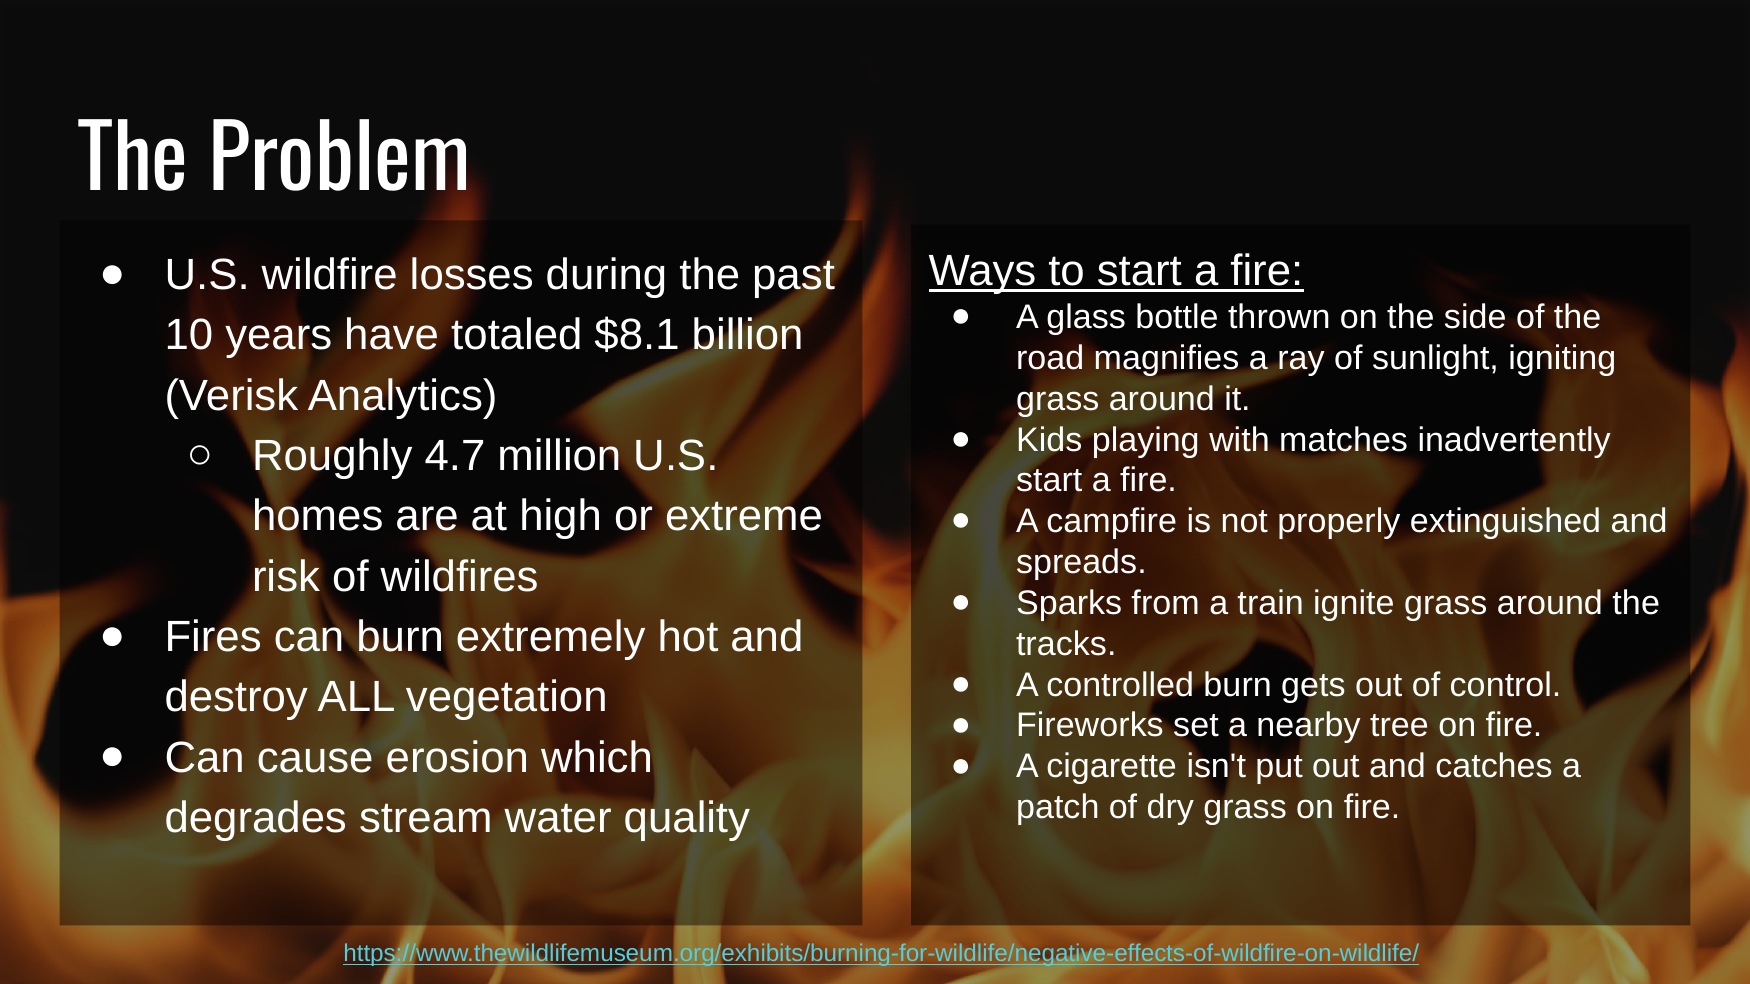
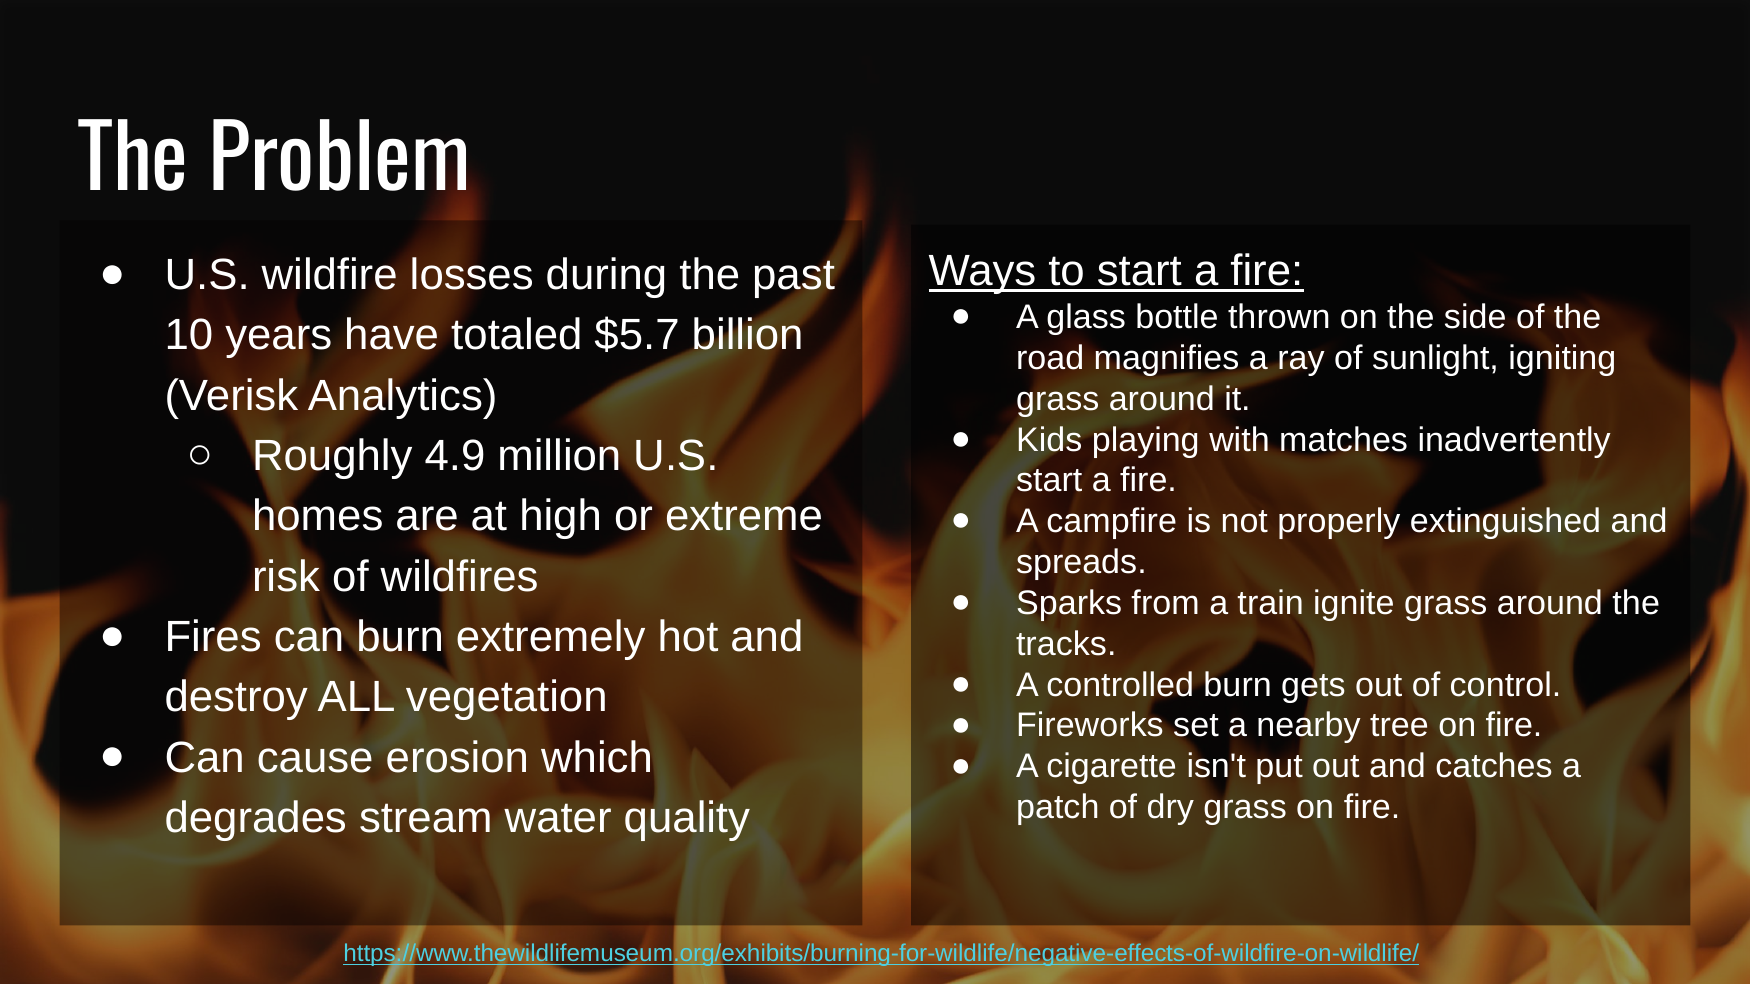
$8.1: $8.1 -> $5.7 (637, 336)
4.7: 4.7 -> 4.9 (455, 456)
